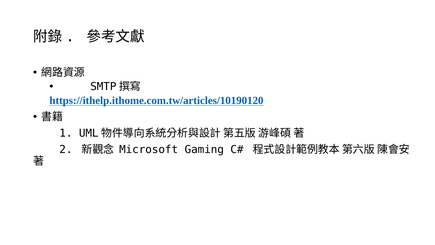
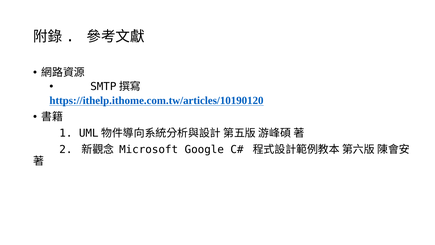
Gaming: Gaming -> Google (204, 149)
